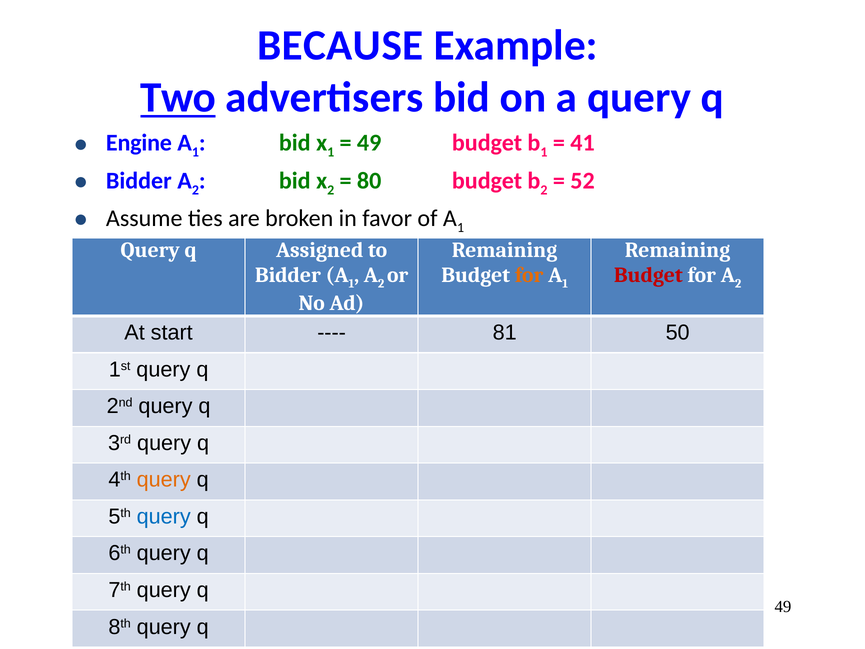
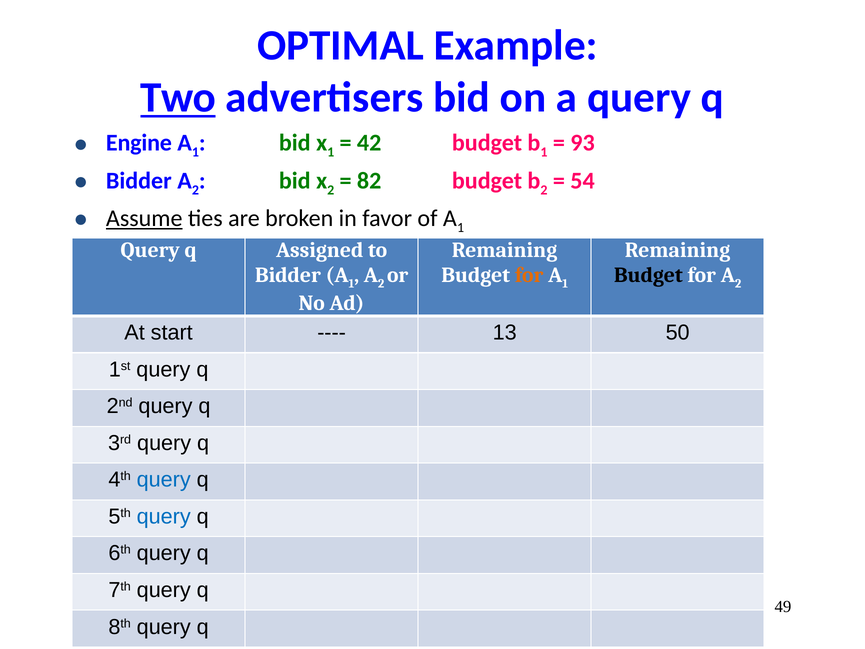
BECAUSE: BECAUSE -> OPTIMAL (340, 46)
49: 49 -> 42 (369, 143)
41: 41 -> 93 (582, 143)
80: 80 -> 82 (369, 181)
52: 52 -> 54 (582, 181)
Assume underline: none -> present (144, 218)
Budget colour: red -> black (648, 275)
81: 81 -> 13 (505, 333)
query colour: orange -> blue (164, 480)
